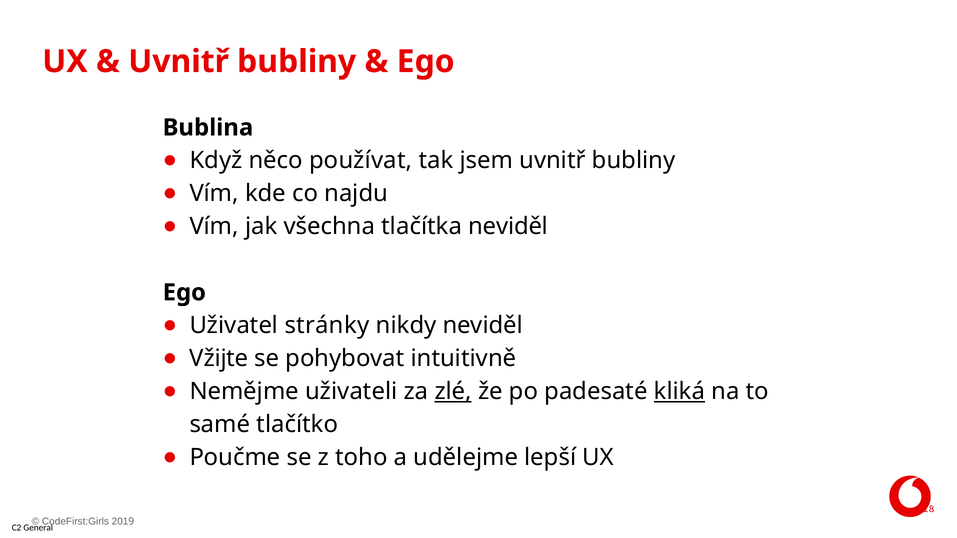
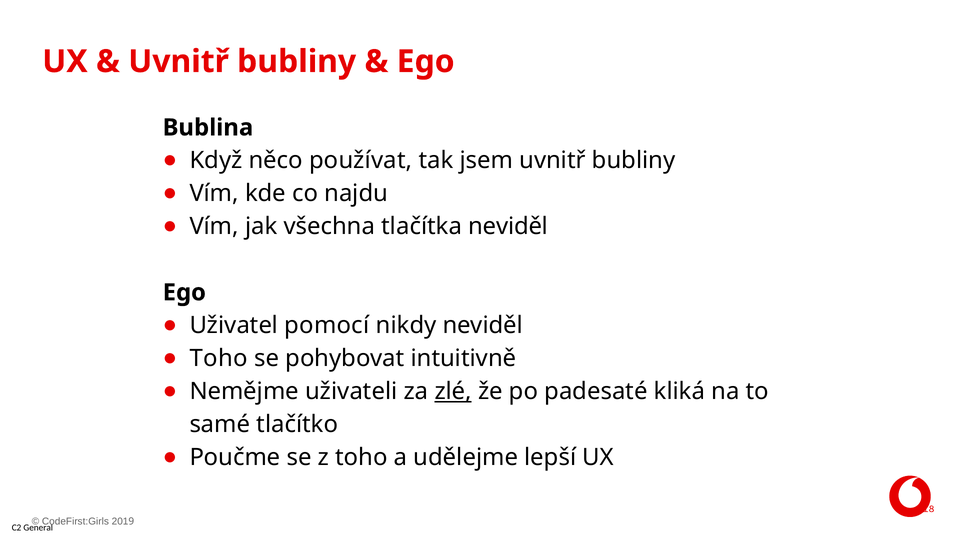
stránky: stránky -> pomocí (327, 326)
Vžijte: Vžijte -> Toho (219, 359)
kliká underline: present -> none (679, 392)
